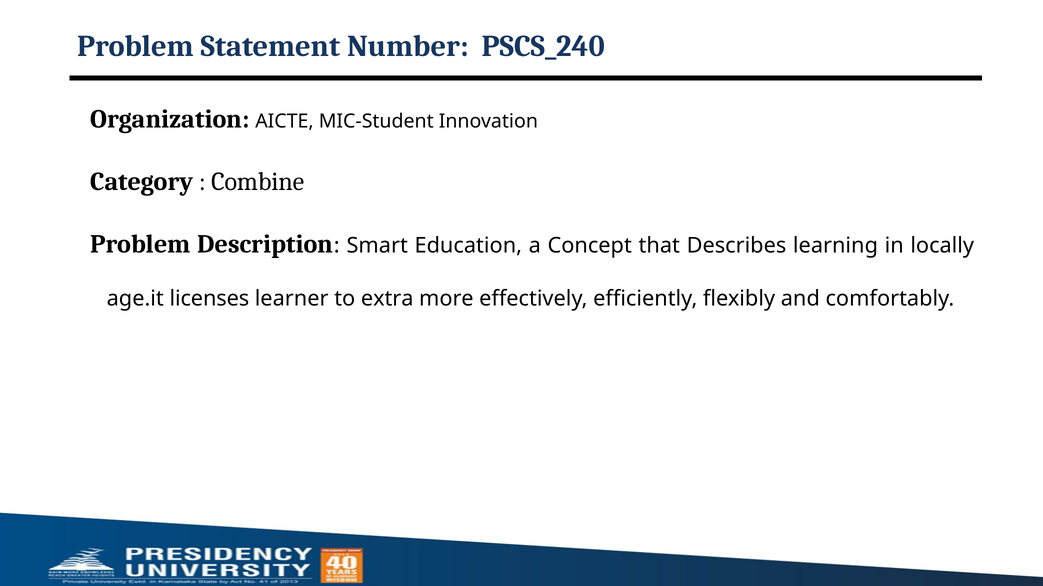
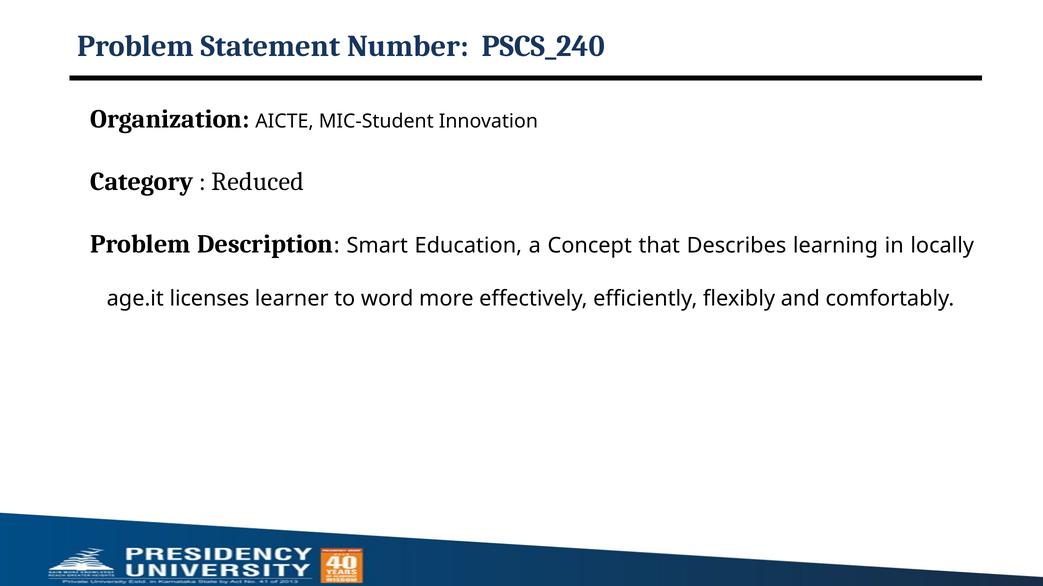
Combine: Combine -> Reduced (258, 182)
extra: extra -> word (387, 299)
